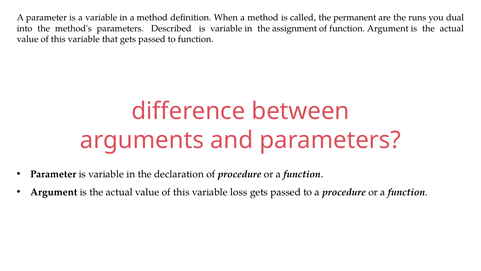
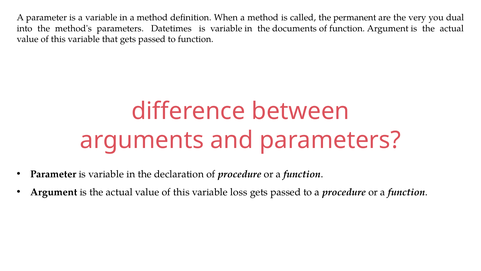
runs: runs -> very (417, 18)
Described: Described -> Datetimes (171, 28)
assignment: assignment -> documents (294, 28)
